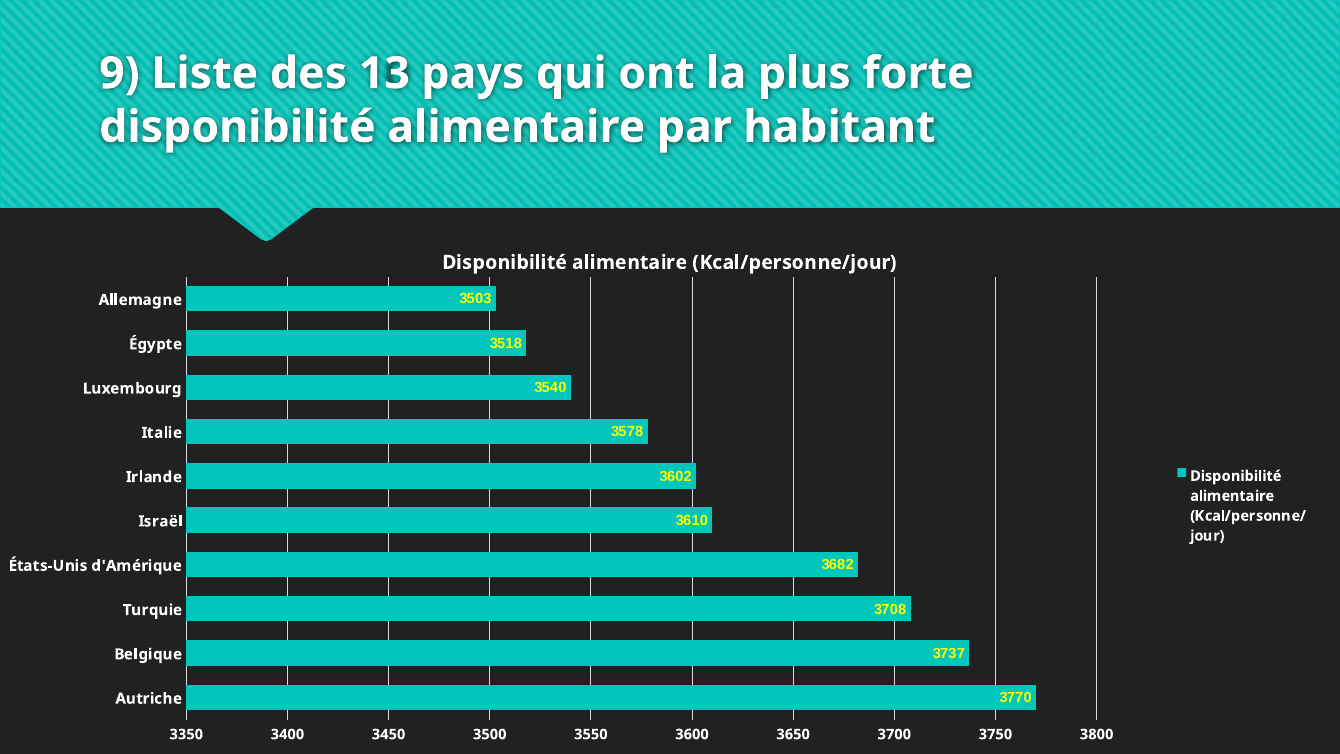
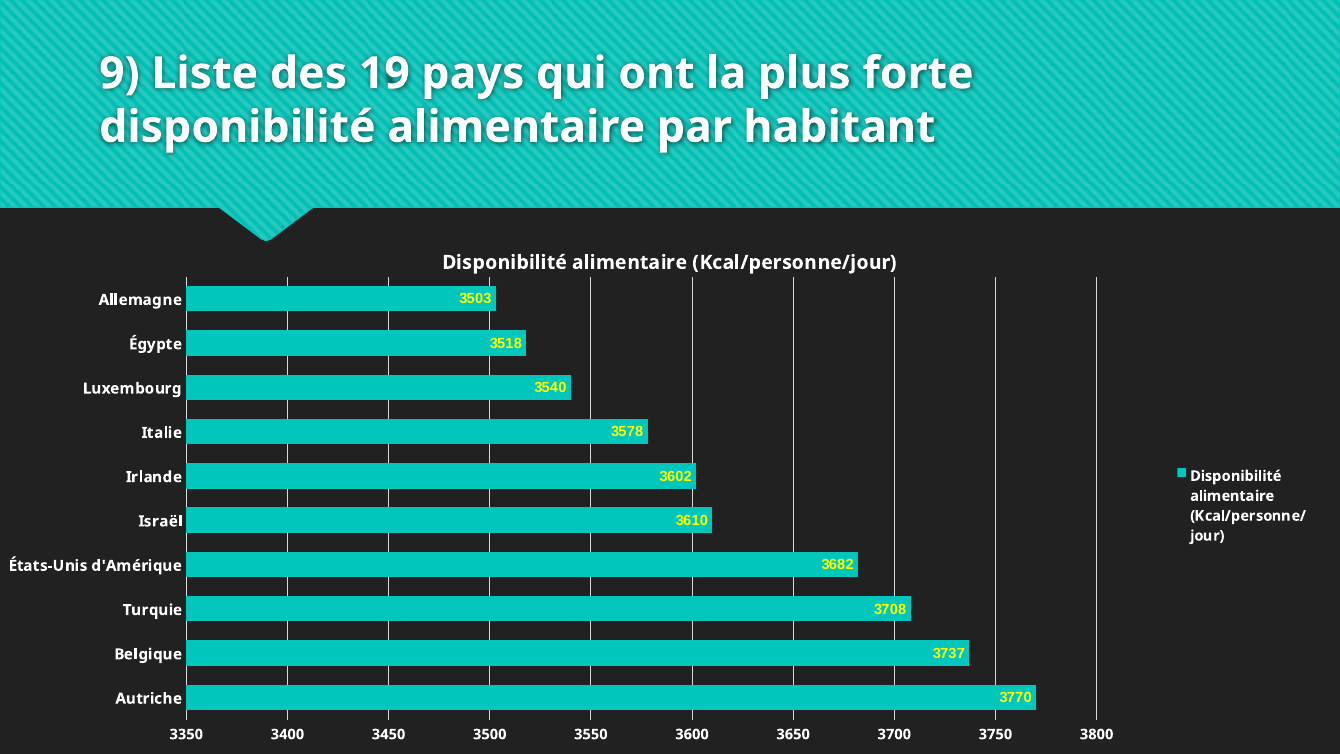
13: 13 -> 19 (384, 73)
